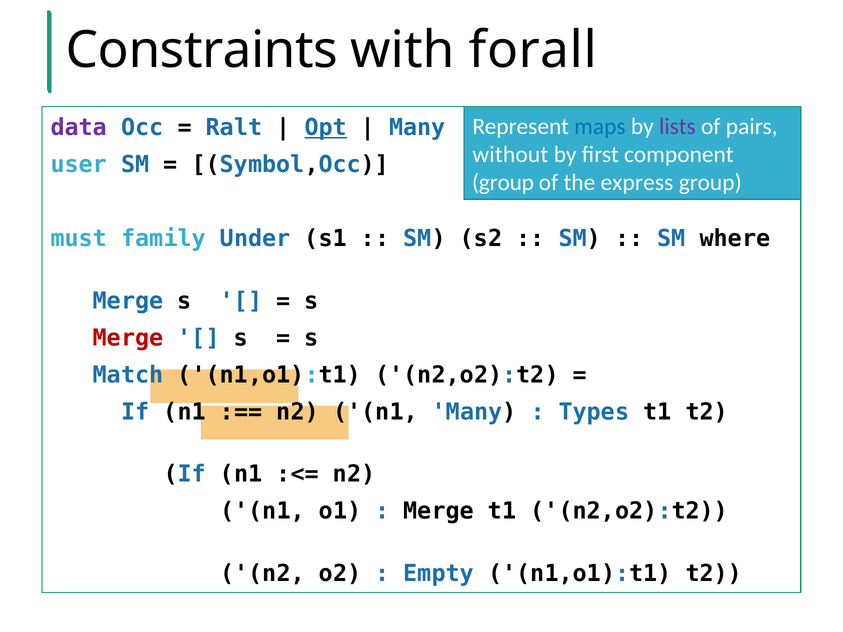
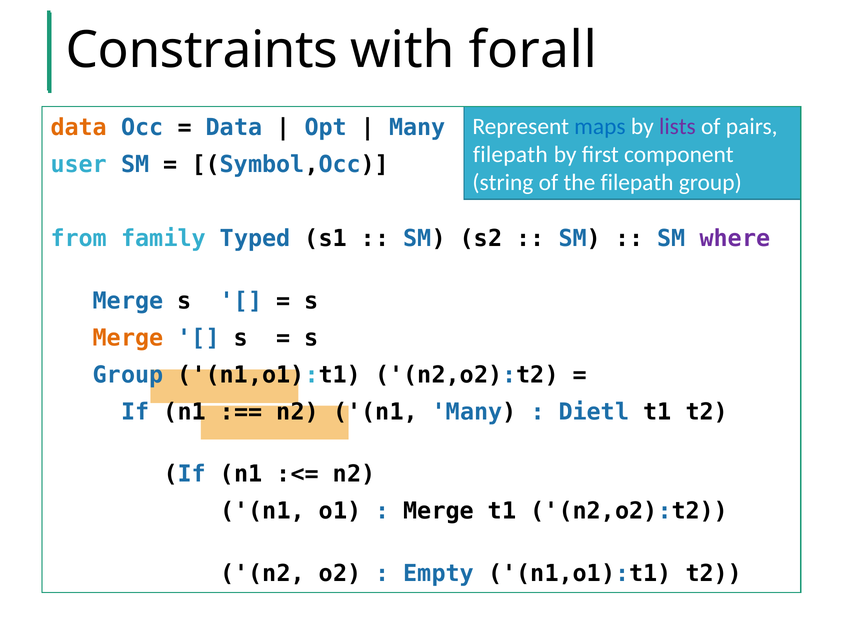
data colour: purple -> orange (79, 128)
Ralt: Ralt -> Data (234, 128)
Opt underline: present -> none (326, 128)
without: without -> filepath (510, 155)
group: group -> string (503, 183)
the express: express -> filepath (637, 183)
must: must -> from (79, 239)
Under: Under -> Typed (255, 239)
where colour: black -> purple (735, 239)
Merge colour: red -> orange (128, 338)
Match: Match -> Group (128, 375)
Types: Types -> Dietl (594, 412)
